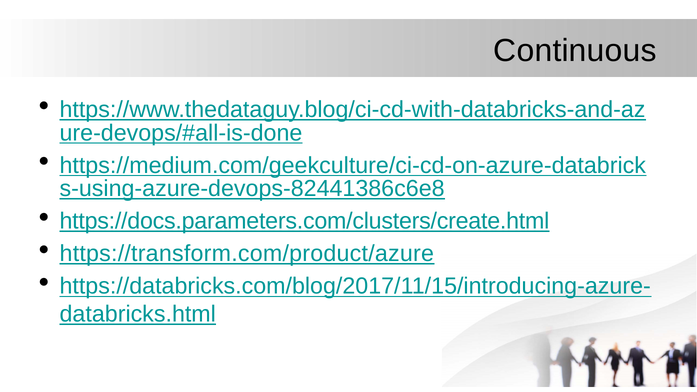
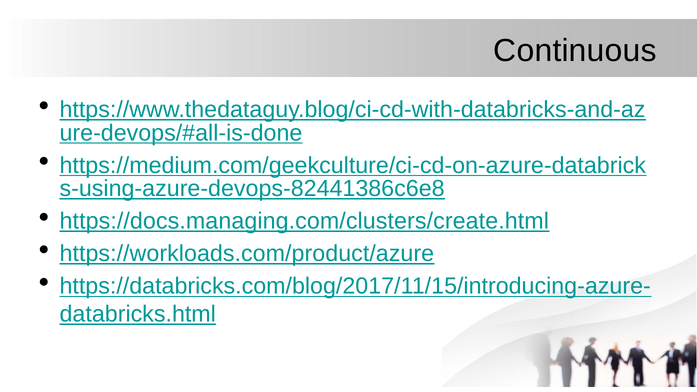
https://docs.parameters.com/clusters/create.html: https://docs.parameters.com/clusters/create.html -> https://docs.managing.com/clusters/create.html (304, 221)
https://transform.com/product/azure: https://transform.com/product/azure -> https://workloads.com/product/azure (247, 254)
